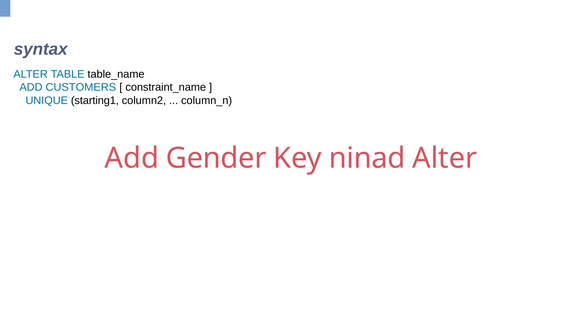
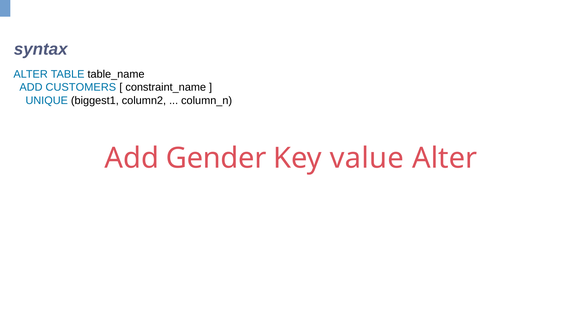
starting1: starting1 -> biggest1 (95, 100)
ninad: ninad -> value (367, 158)
